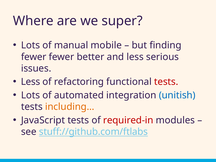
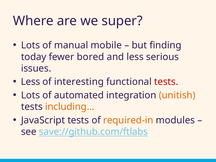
fewer: fewer -> today (34, 57)
better: better -> bored (90, 57)
refactoring: refactoring -> interesting (79, 82)
unitish colour: blue -> orange (177, 95)
required-in colour: red -> orange (128, 120)
stuff://github.com/ftlabs: stuff://github.com/ftlabs -> save://github.com/ftlabs (93, 132)
